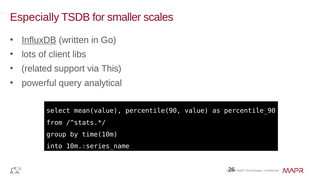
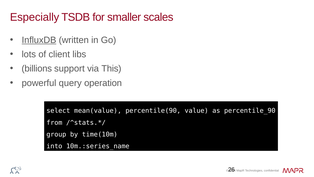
related: related -> billions (37, 69)
analytical: analytical -> operation (103, 83)
